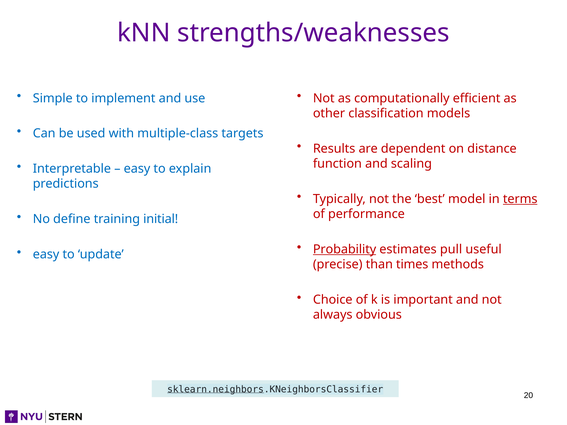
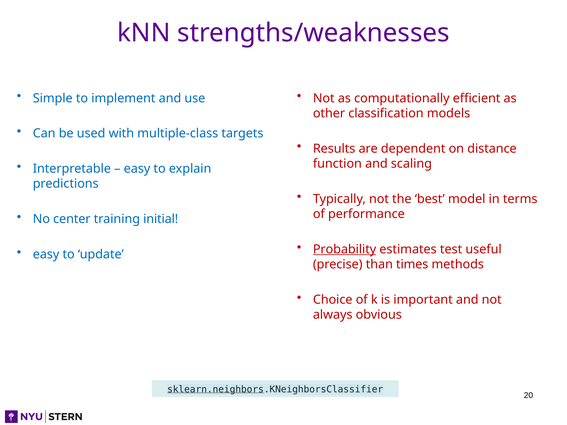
terms underline: present -> none (520, 199)
define: define -> center (72, 219)
pull: pull -> test (451, 249)
